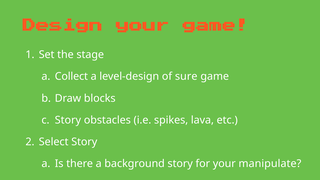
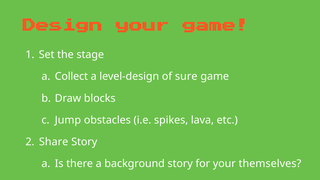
Story: Story -> Jump (68, 120)
Select: Select -> Share (54, 142)
manipulate: manipulate -> themselves (270, 164)
